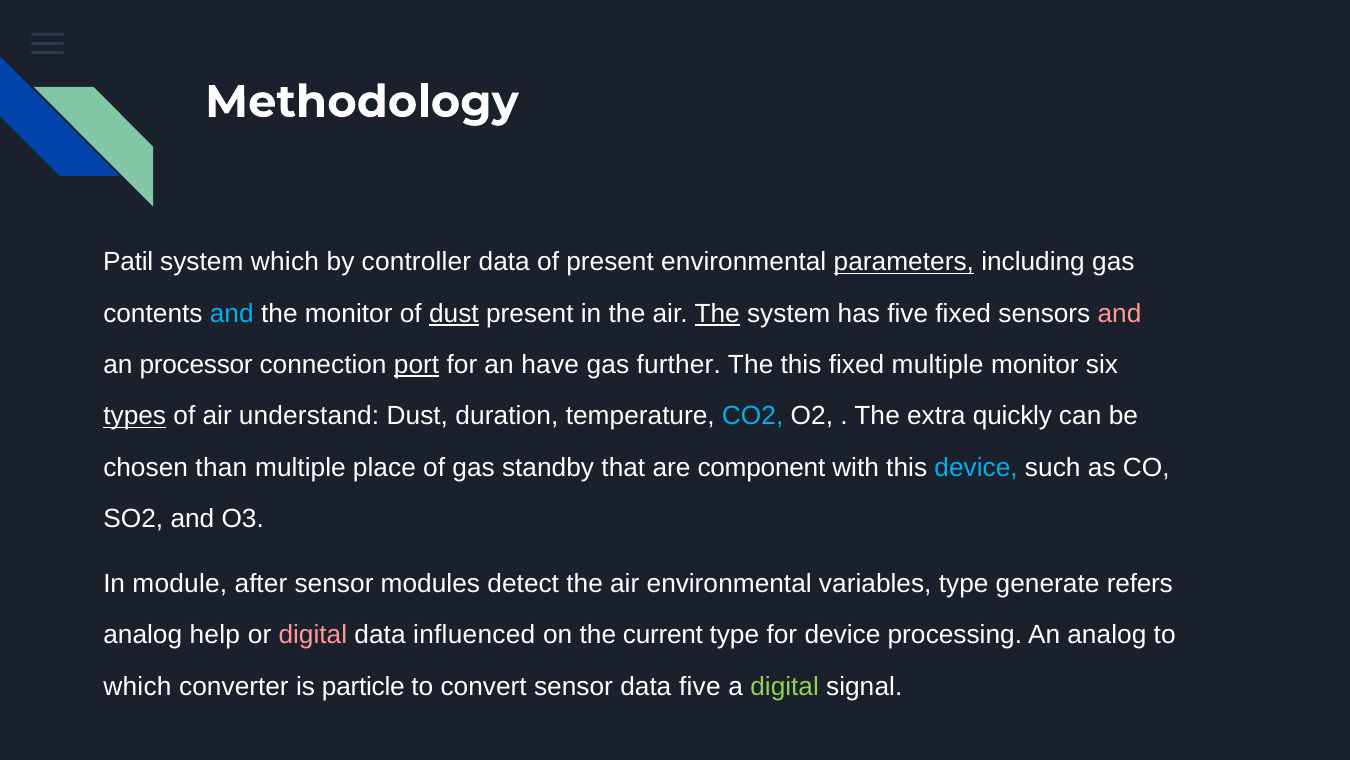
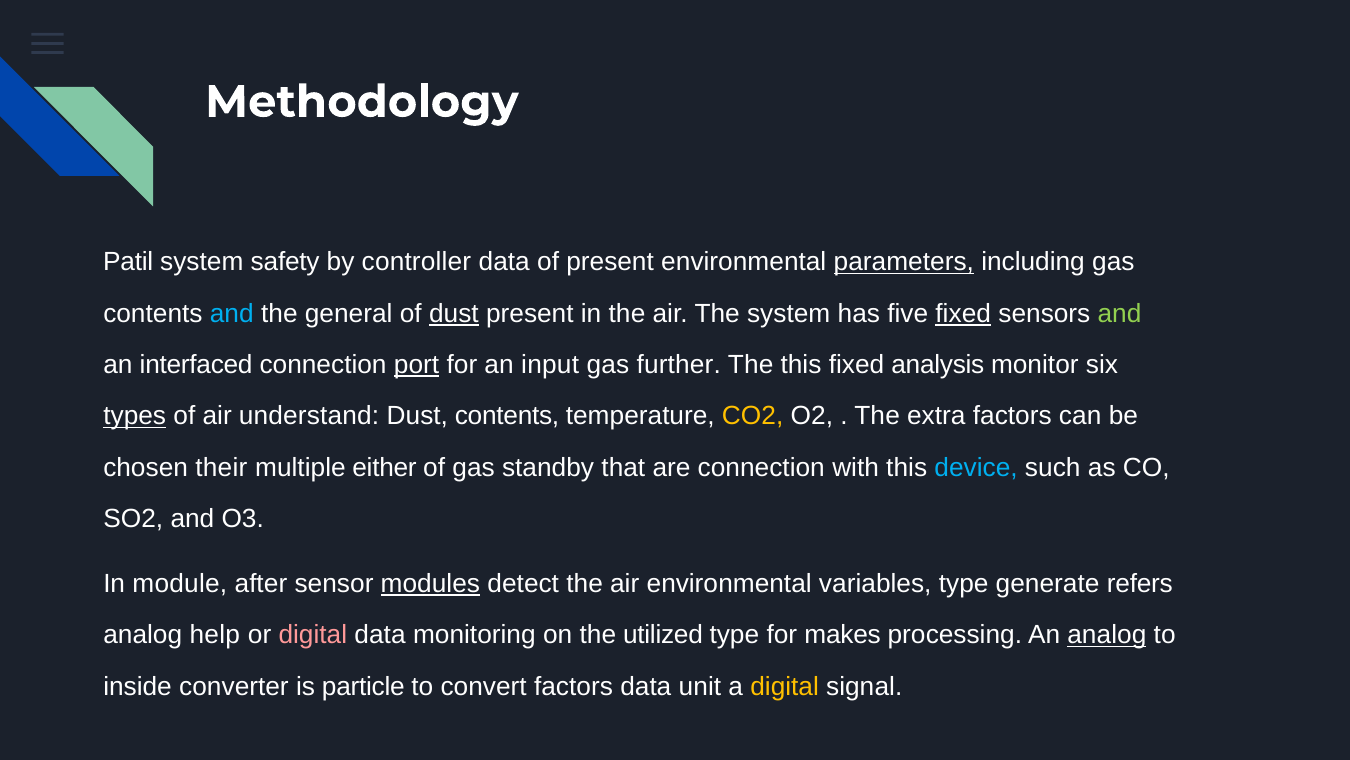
system which: which -> safety (285, 262)
the monitor: monitor -> general (349, 313)
The underline: present -> none (717, 313)
fixed underline: none -> present (963, 313)
and colour: pink -> light green (1120, 313)
processor: processor -> interfaced (196, 365)
have: have -> input (550, 365)
fixed multiple: multiple -> analysis (938, 365)
Dust duration: duration -> contents (507, 416)
CO2 colour: light blue -> yellow (753, 416)
extra quickly: quickly -> factors (1012, 416)
than: than -> their (221, 467)
place: place -> either (385, 467)
are component: component -> connection (761, 467)
modules underline: none -> present (430, 583)
influenced: influenced -> monitoring (474, 634)
current: current -> utilized (663, 634)
for device: device -> makes (843, 634)
analog underline: none -> present (1107, 634)
which: which -> inside (138, 686)
convert sensor: sensor -> factors (574, 686)
data five: five -> unit (700, 686)
digital colour: light green -> yellow (785, 686)
